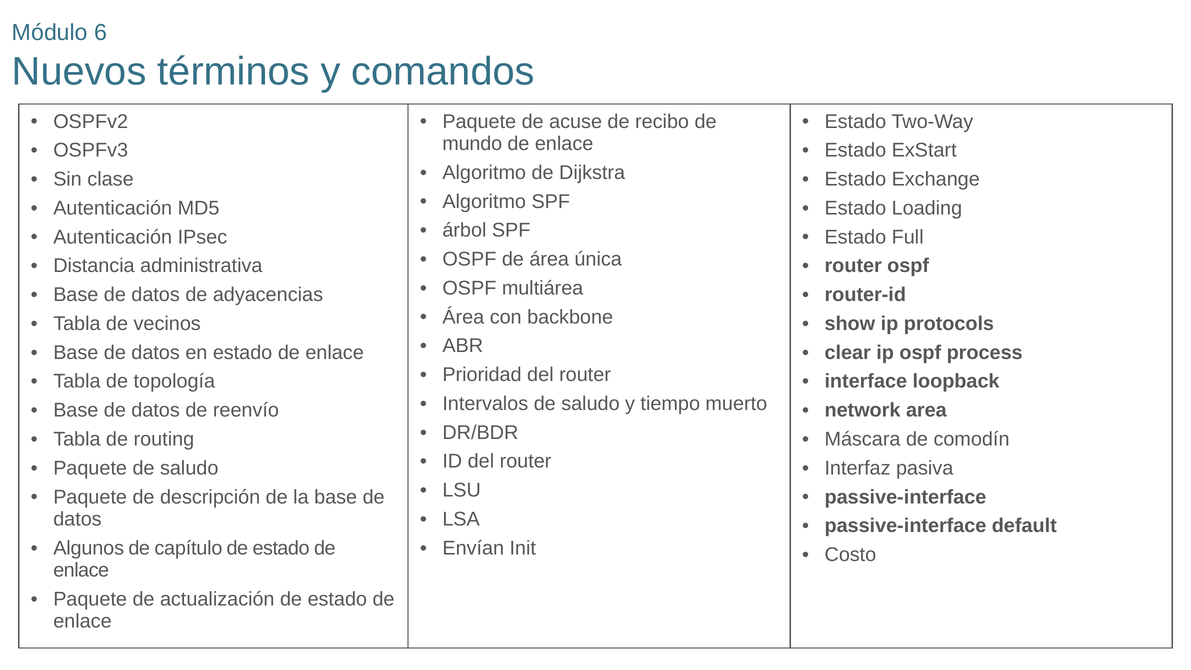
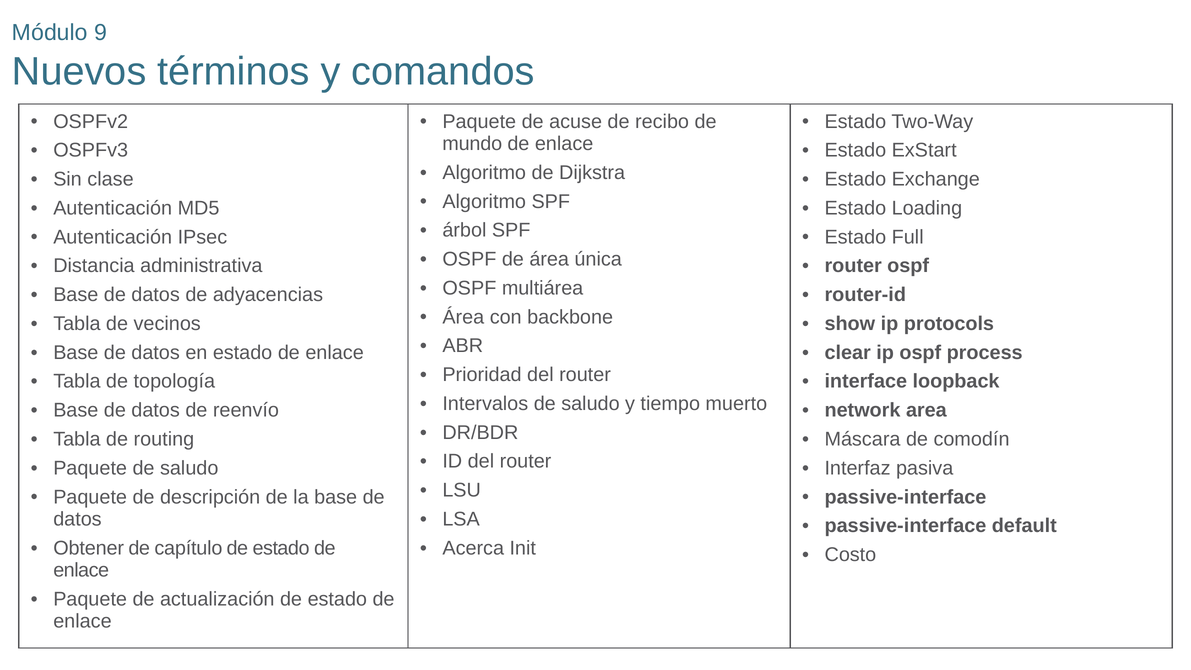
6: 6 -> 9 (101, 32)
Algunos: Algunos -> Obtener (89, 548)
Envían: Envían -> Acerca (473, 548)
